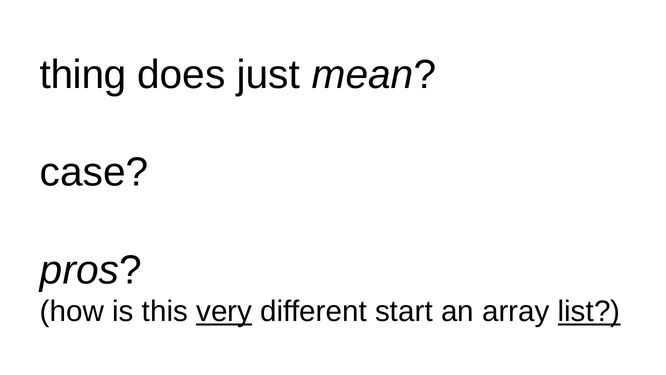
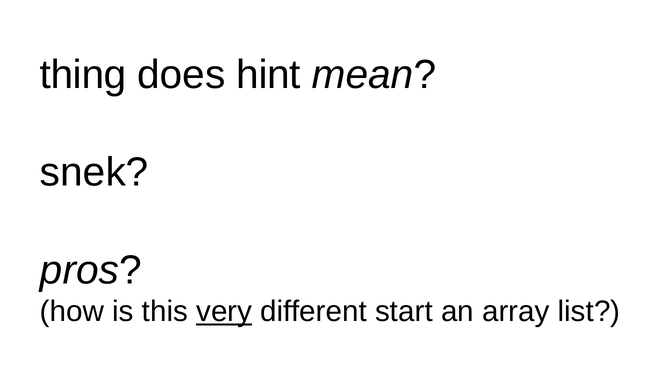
just: just -> hint (268, 75)
case: case -> snek (94, 172)
list underline: present -> none (589, 311)
